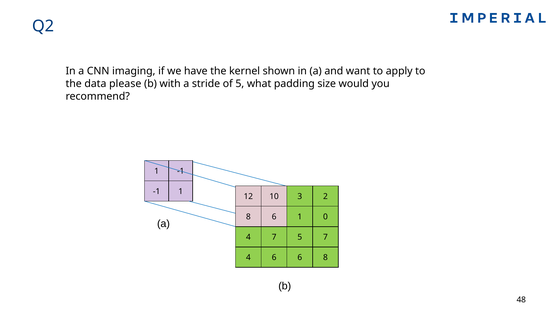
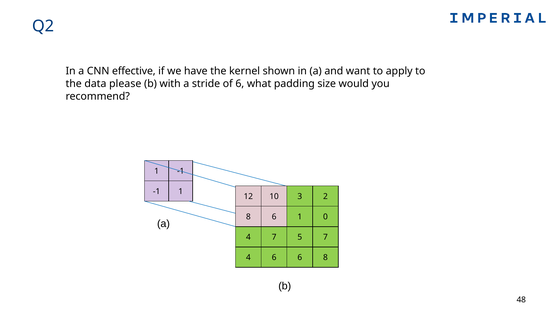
imaging: imaging -> effective (134, 71)
of 5: 5 -> 6 (240, 84)
